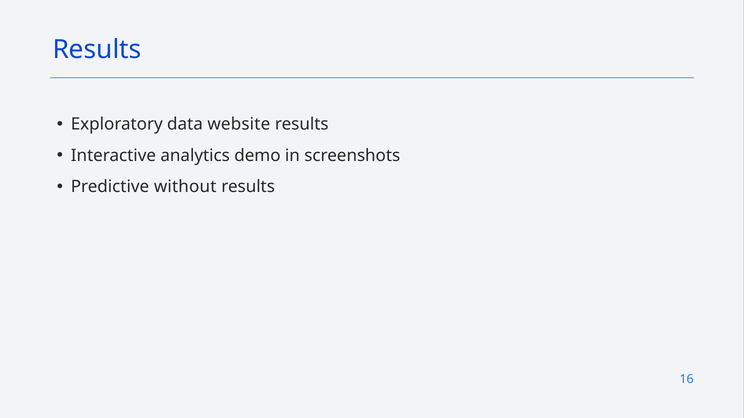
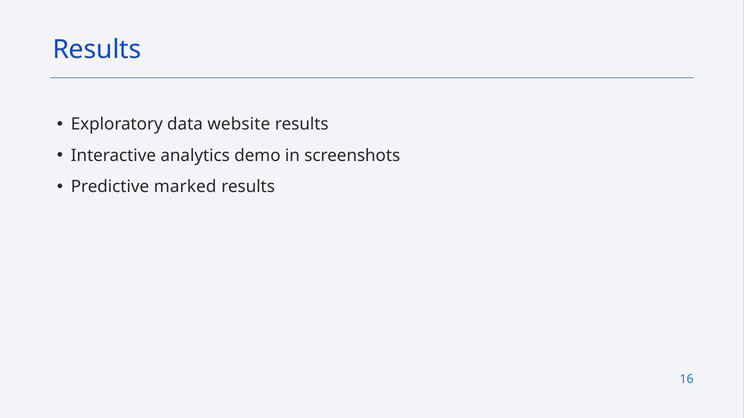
without: without -> marked (185, 187)
